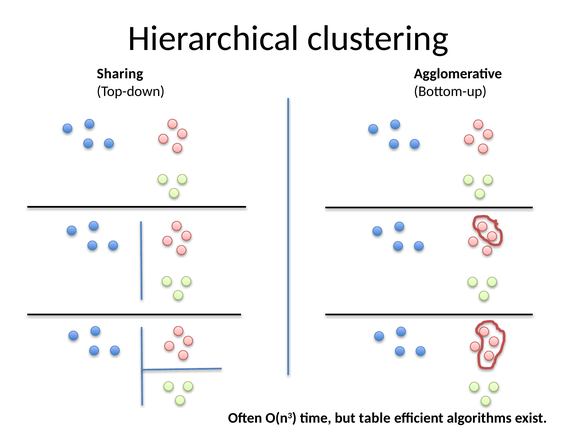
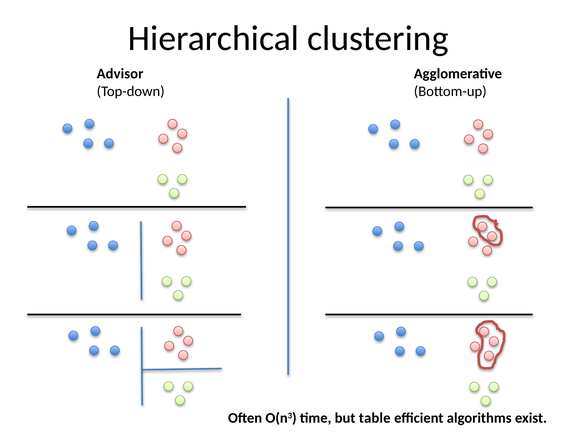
Sharing: Sharing -> Advisor (120, 74)
